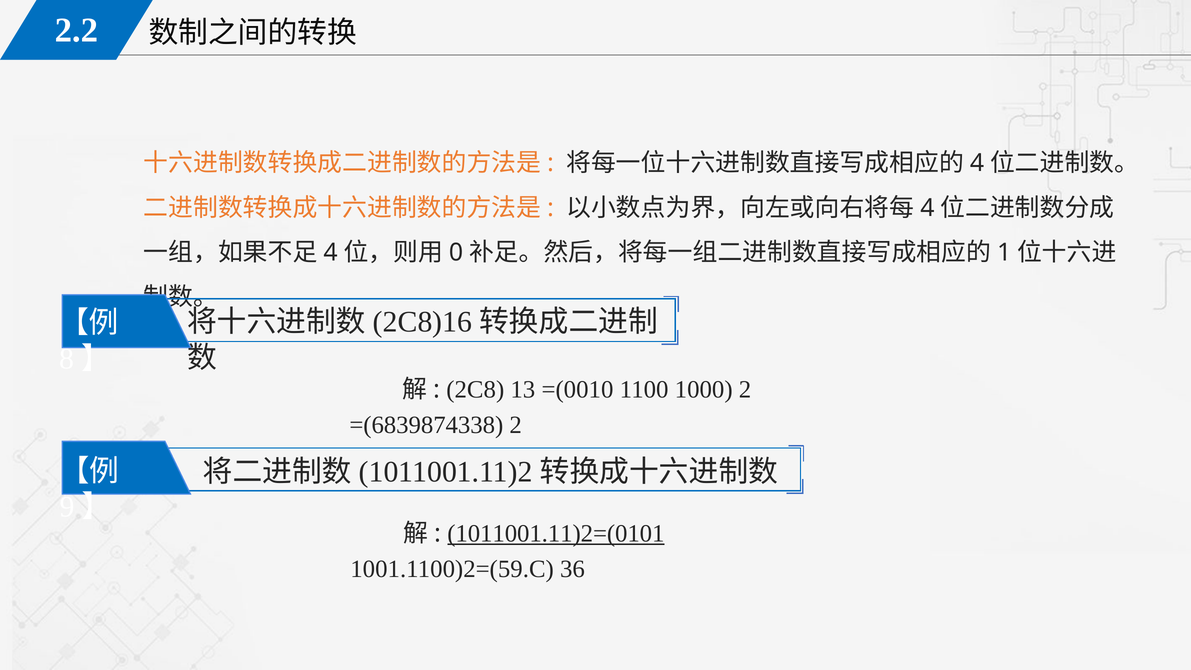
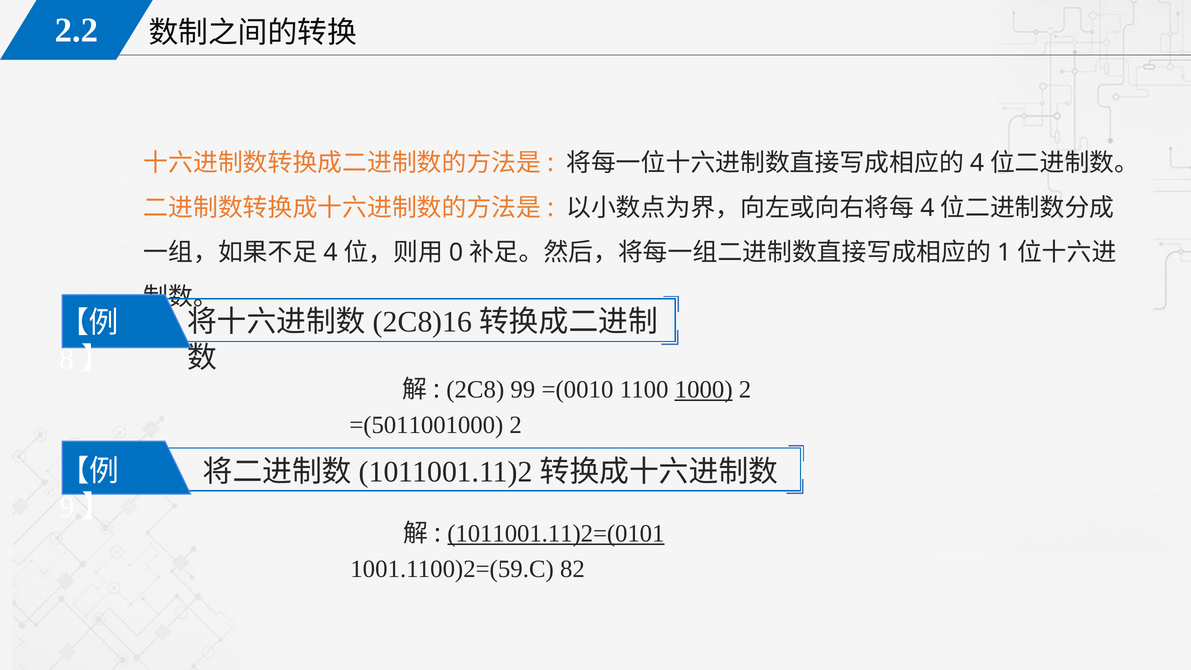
13: 13 -> 99 (523, 389)
1000 underline: none -> present (704, 389)
=(6839874338: =(6839874338 -> =(5011001000 (426, 425)
36: 36 -> 82 (572, 569)
